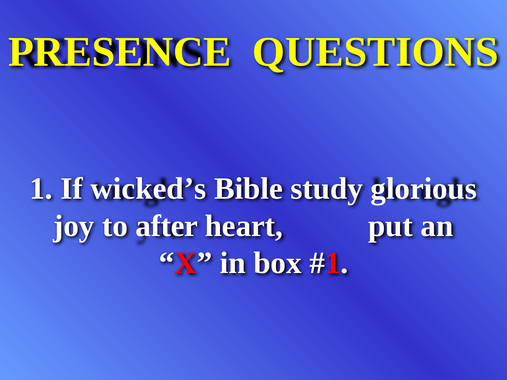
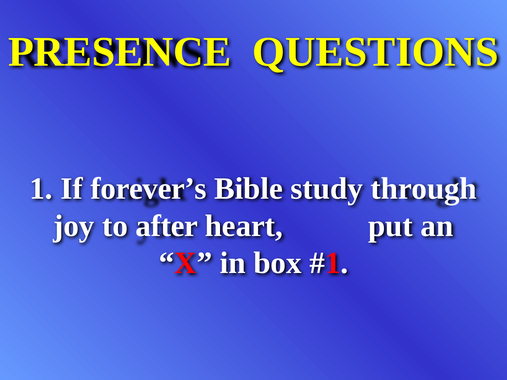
wicked’s: wicked’s -> forever’s (149, 189)
glorious: glorious -> through (424, 189)
